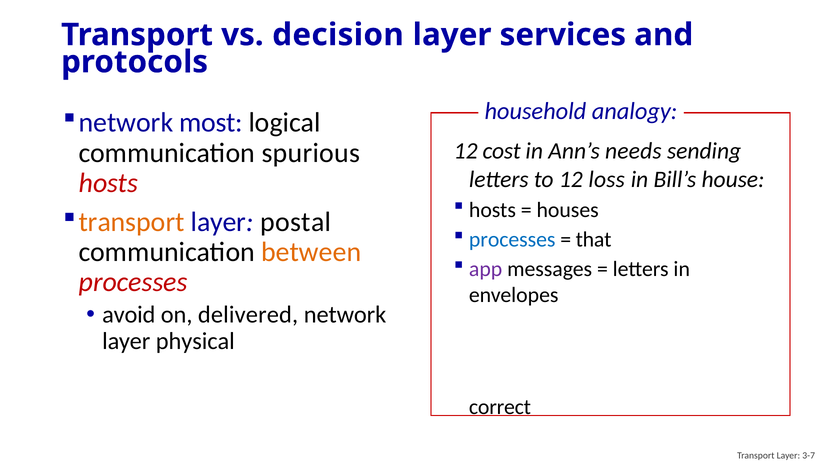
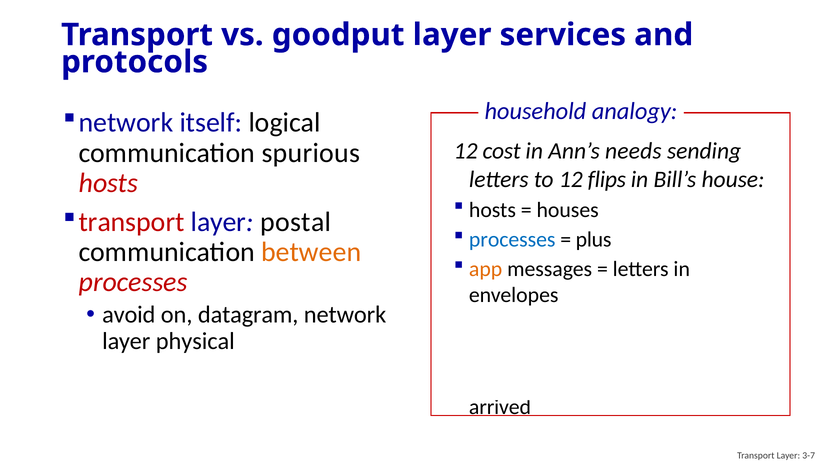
decision: decision -> goodput (338, 35)
most: most -> itself (211, 123)
loss: loss -> flips (607, 179)
transport colour: orange -> red (132, 222)
that: that -> plus (594, 239)
app colour: purple -> orange (486, 269)
delivered: delivered -> datagram (248, 315)
correct: correct -> arrived (500, 407)
